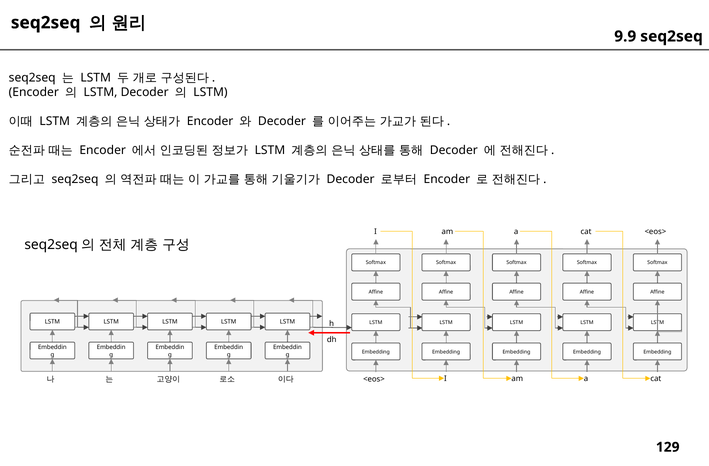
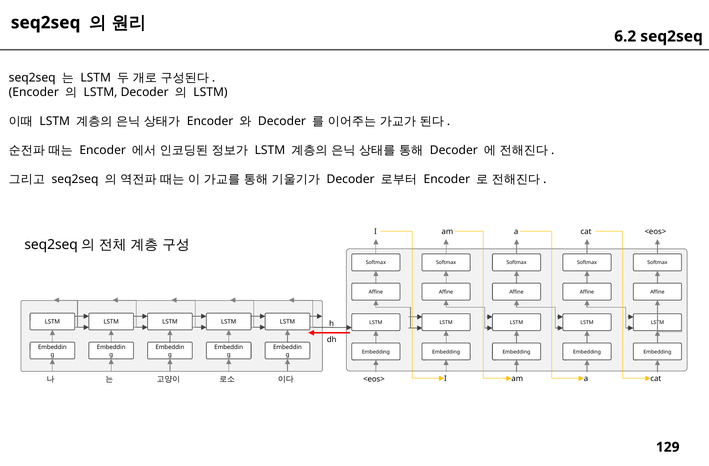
9.9: 9.9 -> 6.2 (625, 36)
